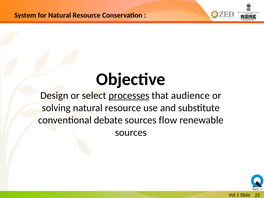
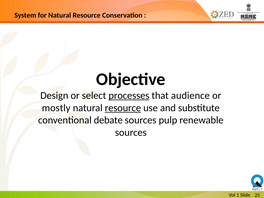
solving: solving -> mostly (56, 108)
resource underline: none -> present (123, 108)
flow: flow -> pulp (168, 120)
